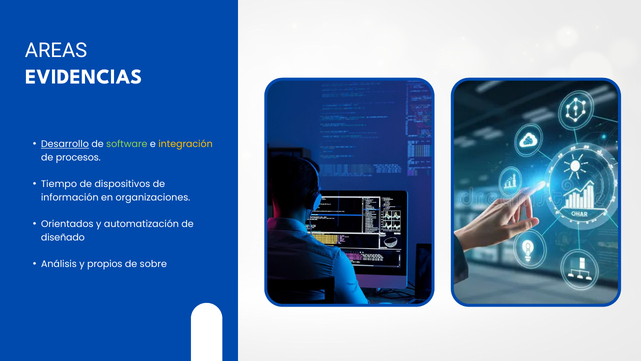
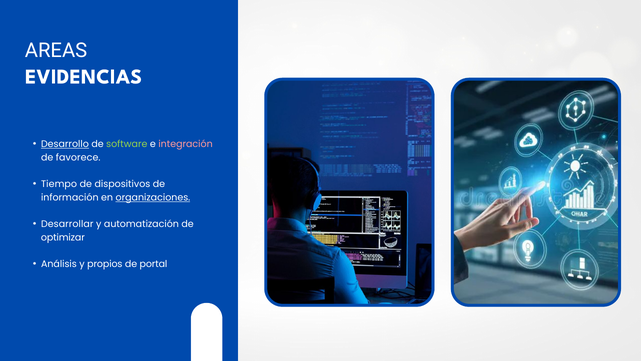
integración colour: yellow -> pink (186, 144)
procesos: procesos -> favorece (78, 157)
organizaciones underline: none -> present (153, 197)
Orientados: Orientados -> Desarrollar (67, 224)
diseñado: diseñado -> optimizar (63, 237)
sobre: sobre -> portal (153, 264)
